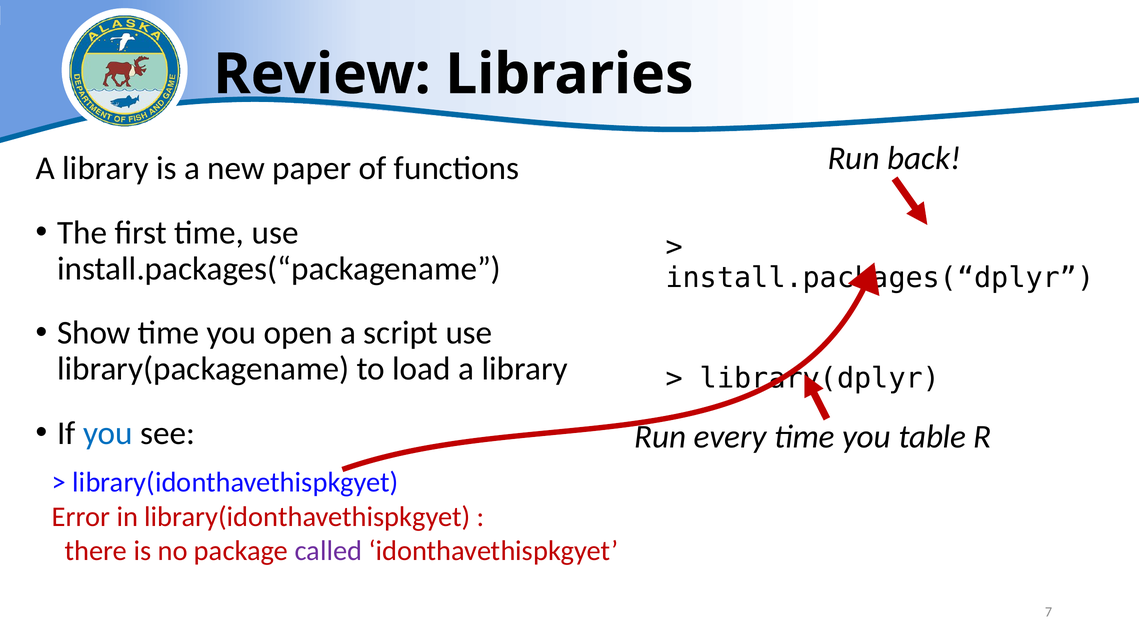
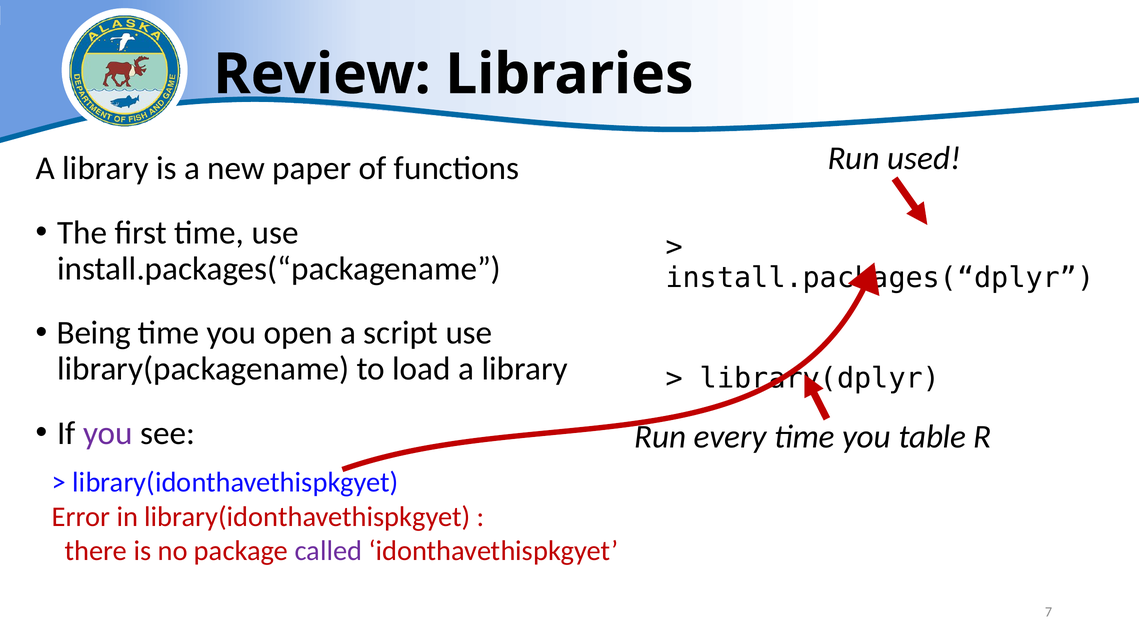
back: back -> used (924, 158)
Show: Show -> Being (94, 333)
you colour: blue -> purple (108, 433)
